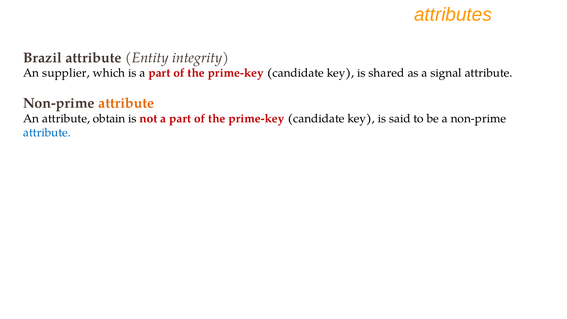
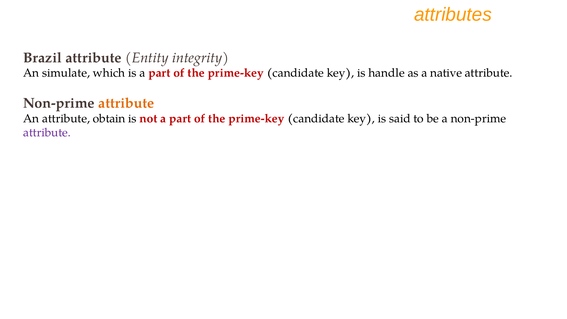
supplier: supplier -> simulate (66, 73)
shared: shared -> handle (387, 73)
signal: signal -> native (446, 73)
attribute colour: blue -> purple (47, 133)
